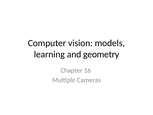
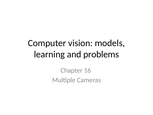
geometry: geometry -> problems (101, 54)
